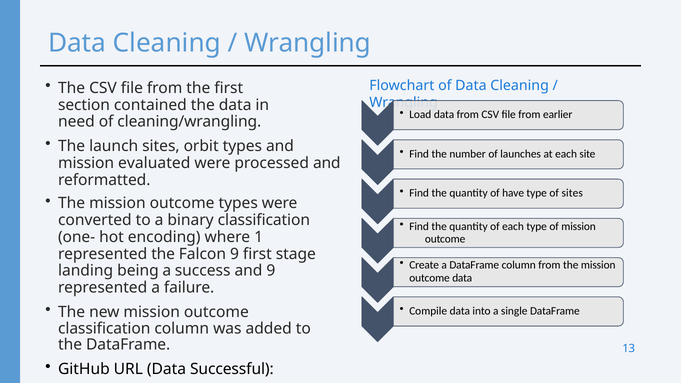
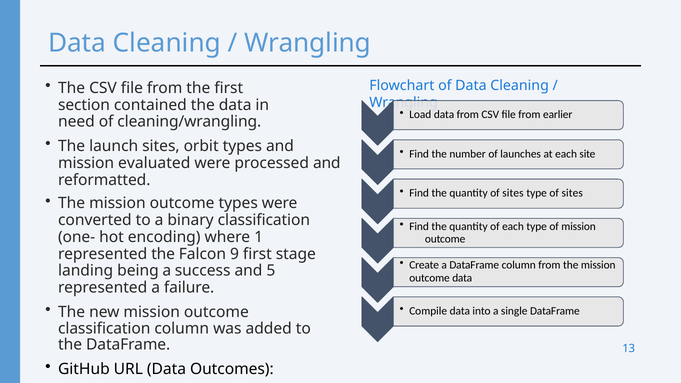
quantity of have: have -> sites (513, 193)
and 9: 9 -> 5 (271, 271)
Successful: Successful -> Outcomes (232, 369)
